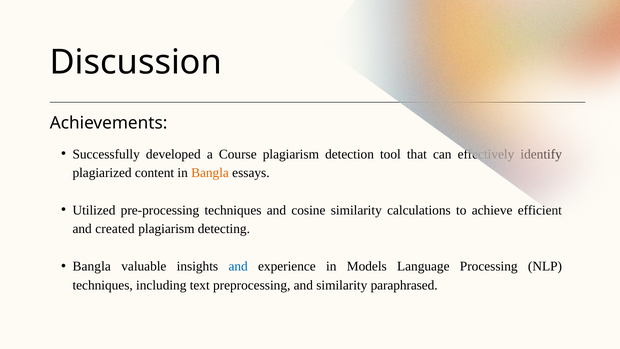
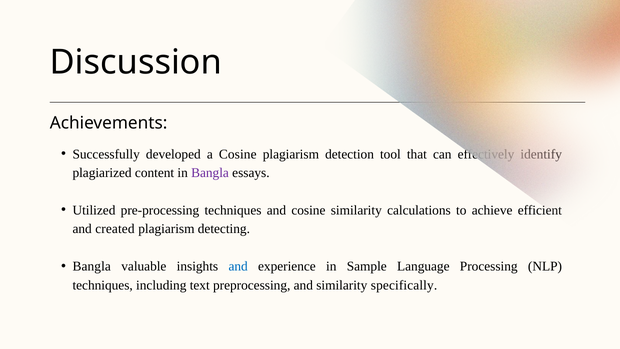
a Course: Course -> Cosine (238, 154)
Bangla colour: orange -> purple (210, 173)
Models: Models -> Sample (367, 266)
paraphrased: paraphrased -> specifically (404, 285)
